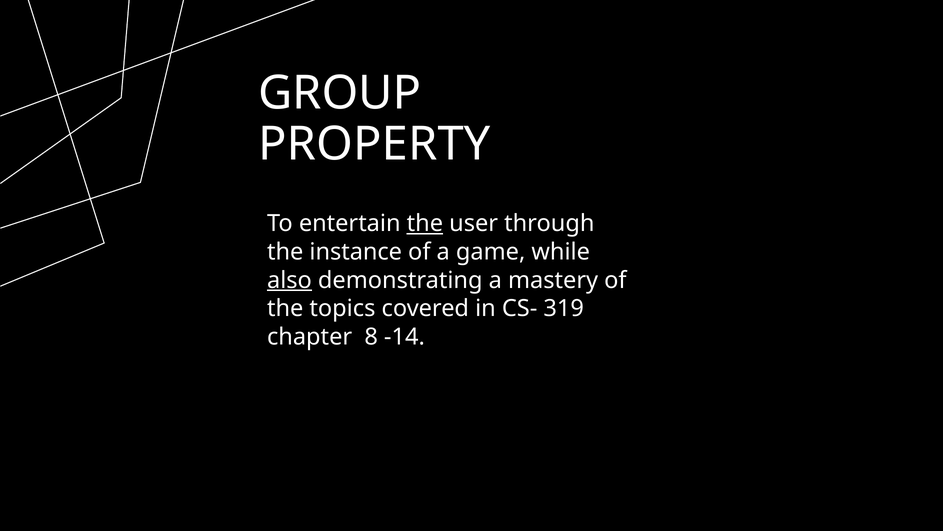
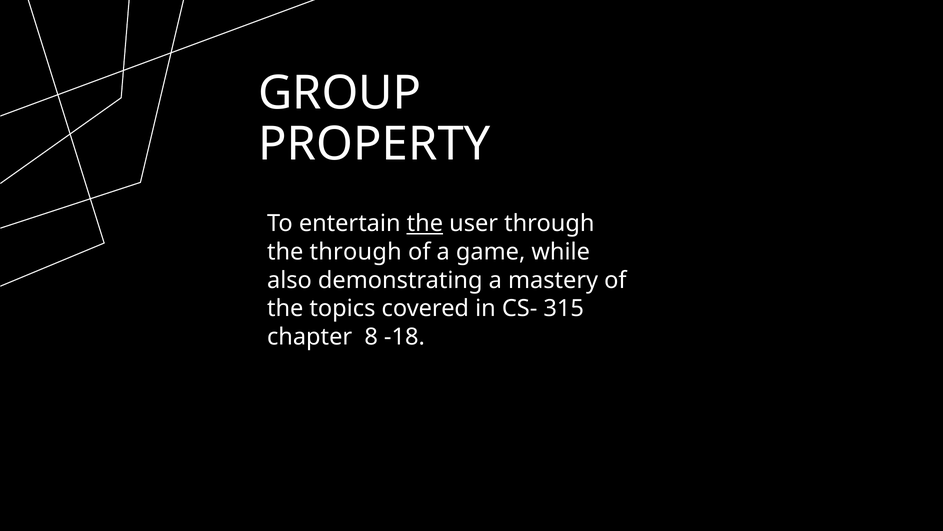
the instance: instance -> through (356, 252)
also underline: present -> none (289, 280)
319: 319 -> 315 (564, 308)
-14: -14 -> -18 (404, 337)
